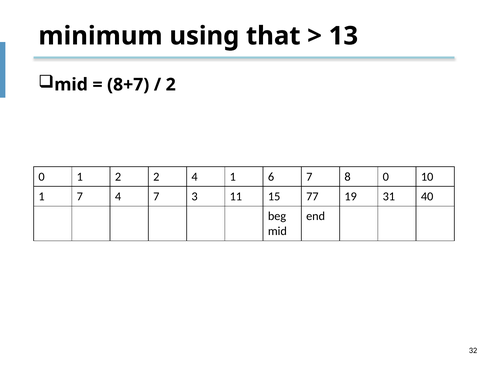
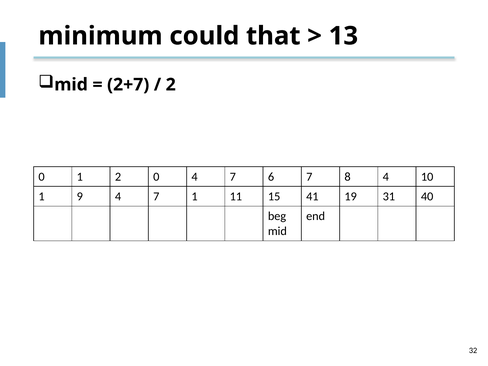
using: using -> could (204, 36)
8+7: 8+7 -> 2+7 (128, 85)
2 2: 2 -> 0 (156, 177)
1: 1 -> 7 (233, 177)
8 0: 0 -> 4 (386, 177)
1 7: 7 -> 9 (80, 196)
7 3: 3 -> 1 (195, 196)
77: 77 -> 41 (312, 196)
